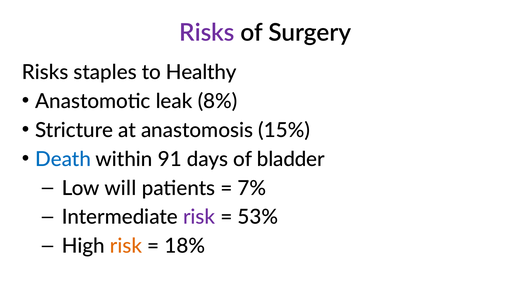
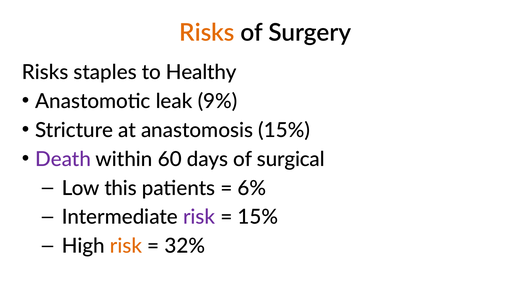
Risks colour: purple -> orange (207, 33)
8%: 8% -> 9% (218, 101)
Death colour: blue -> purple (63, 159)
91: 91 -> 60 (170, 159)
bladder: bladder -> surgical (291, 159)
will: will -> this (121, 188)
7%: 7% -> 6% (252, 188)
53%: 53% -> 15% (258, 217)
18%: 18% -> 32% (185, 246)
